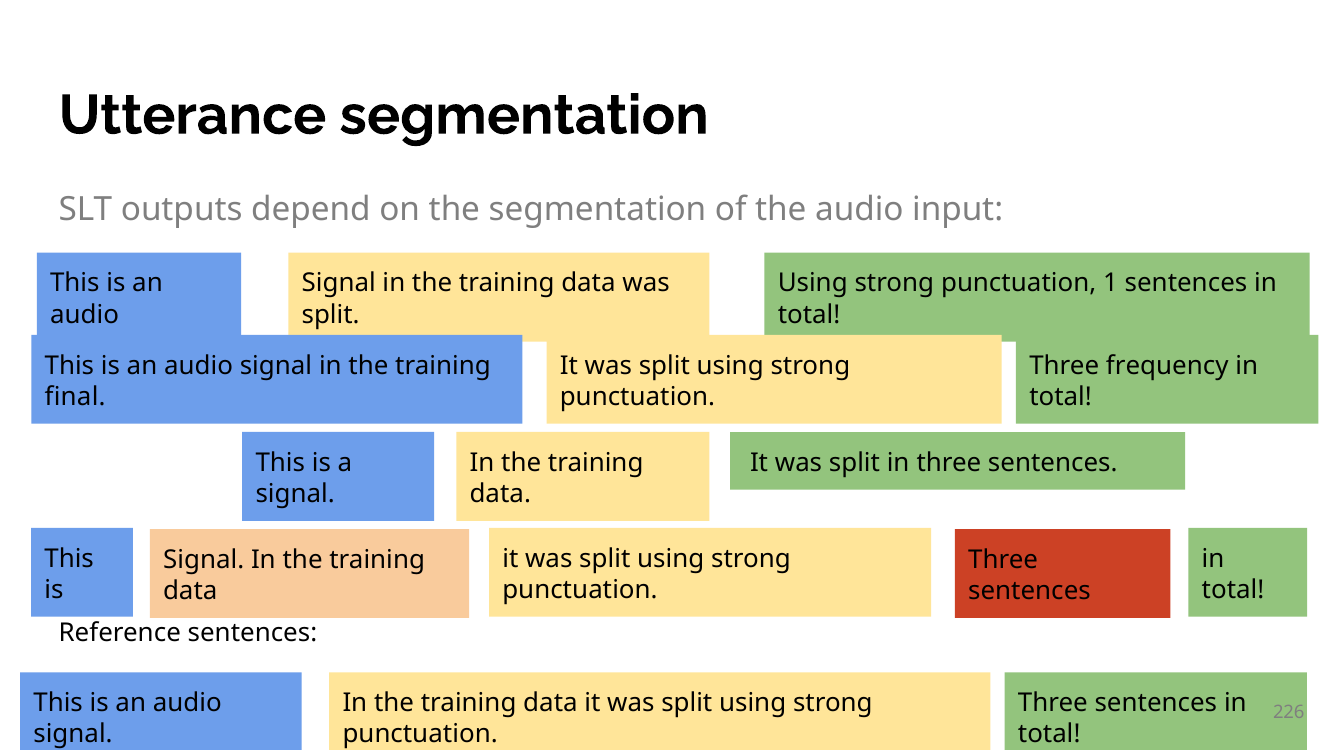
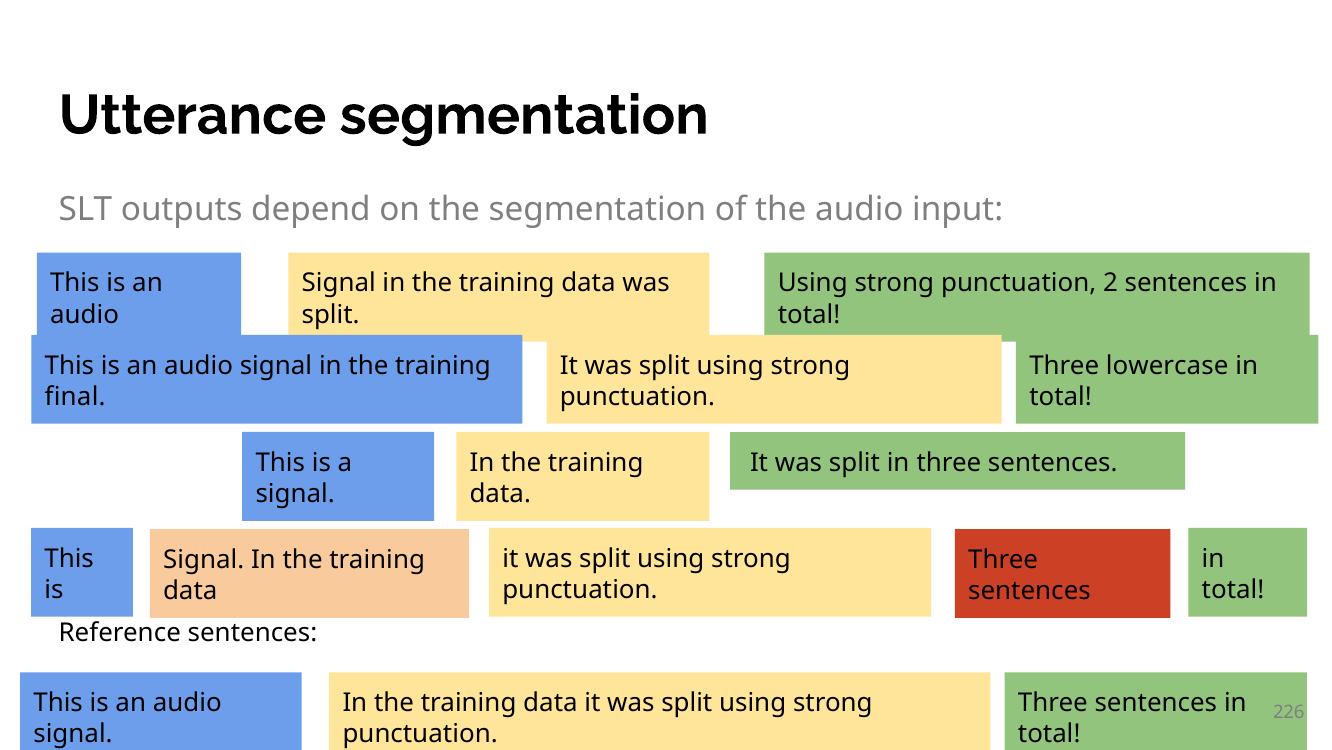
1: 1 -> 2 (1111, 283)
frequency: frequency -> lowercase (1167, 365)
